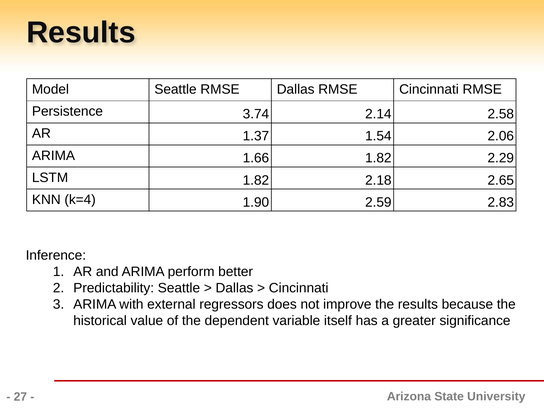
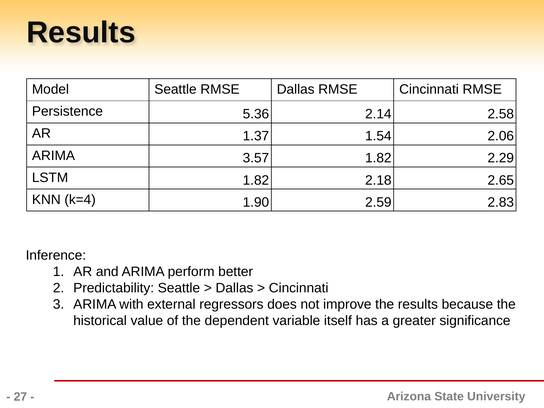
3.74: 3.74 -> 5.36 (256, 114)
1.66: 1.66 -> 3.57 (256, 158)
